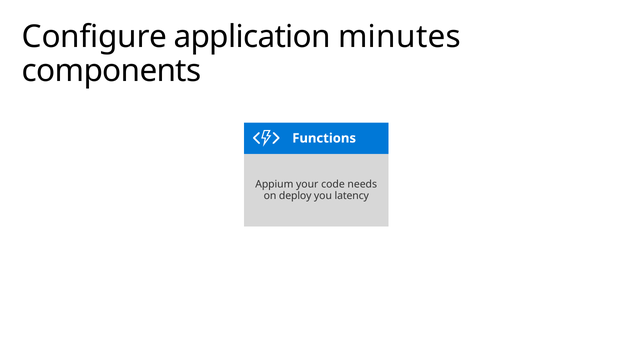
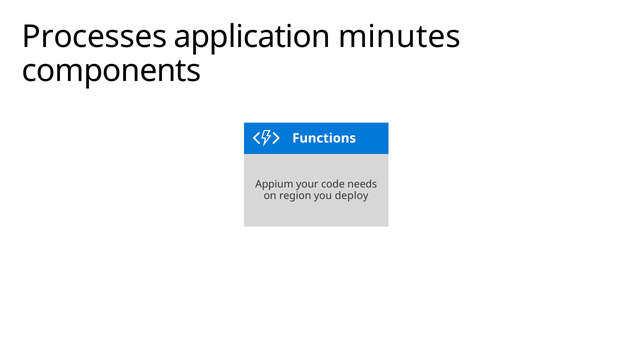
Configure: Configure -> Processes (95, 37)
deploy: deploy -> region (295, 196)
latency: latency -> deploy (352, 196)
